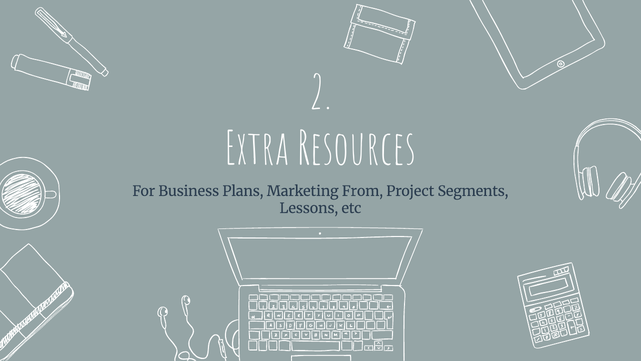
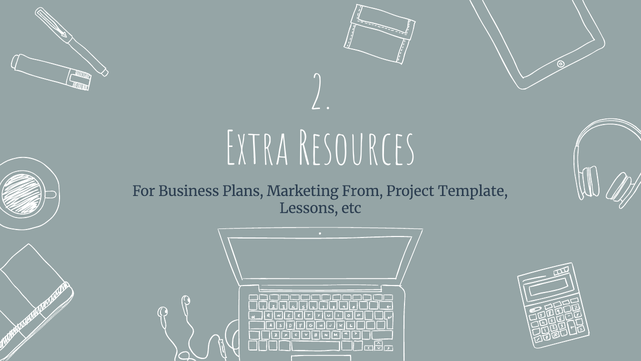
Segments: Segments -> Template (473, 191)
